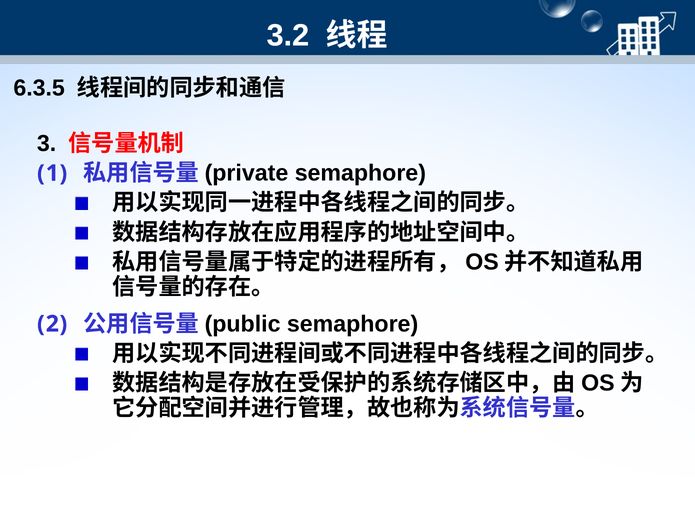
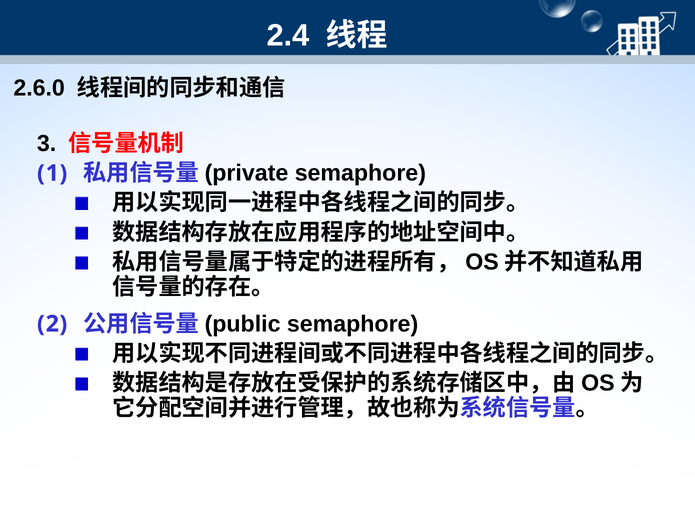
3.2: 3.2 -> 2.4 (288, 36)
6.3.5: 6.3.5 -> 2.6.0 (39, 88)
